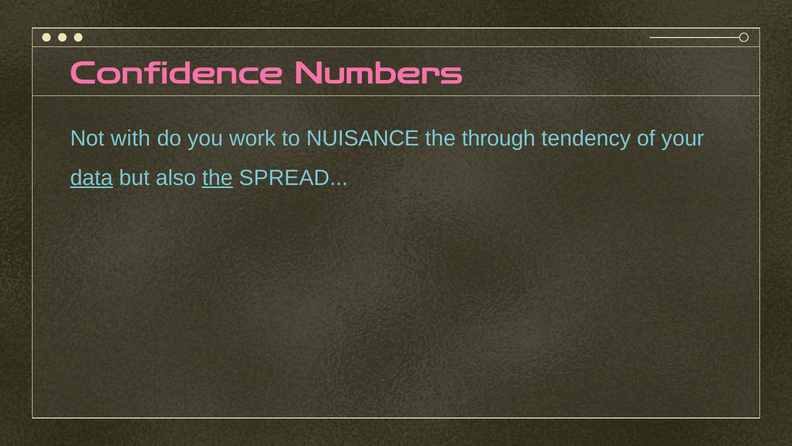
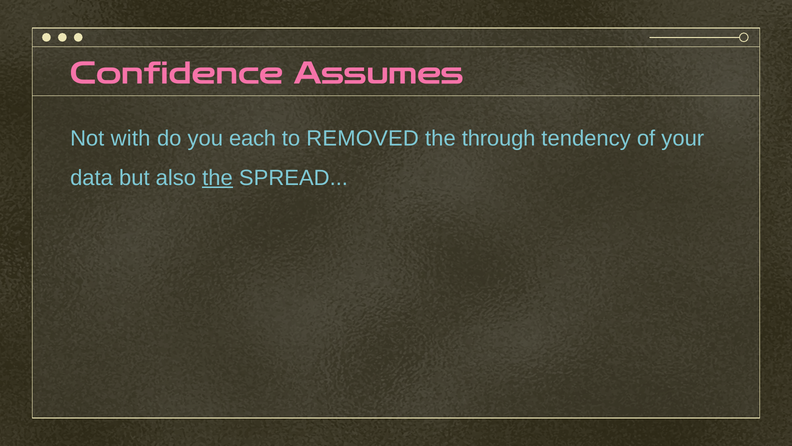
Numbers: Numbers -> Assumes (379, 73)
work: work -> each (253, 138)
NUISANCE: NUISANCE -> REMOVED (363, 138)
data underline: present -> none (92, 178)
